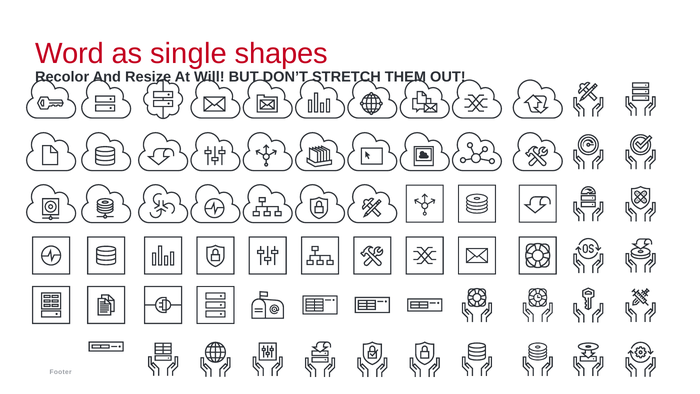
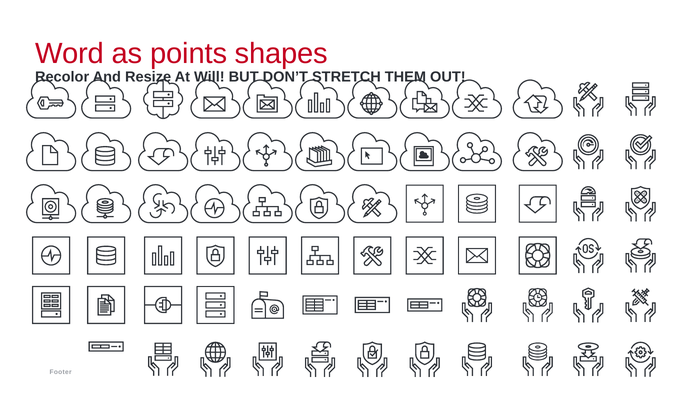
single: single -> points (189, 54)
